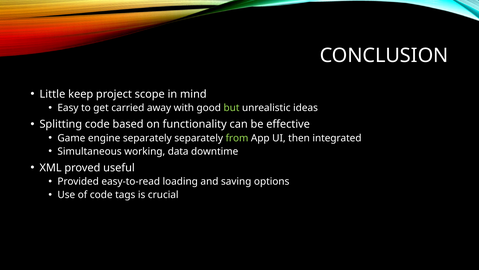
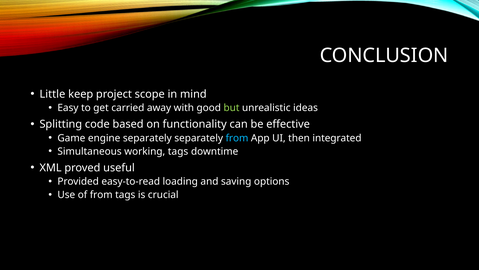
from colour: light green -> light blue (237, 138)
working data: data -> tags (178, 151)
of code: code -> from (101, 194)
